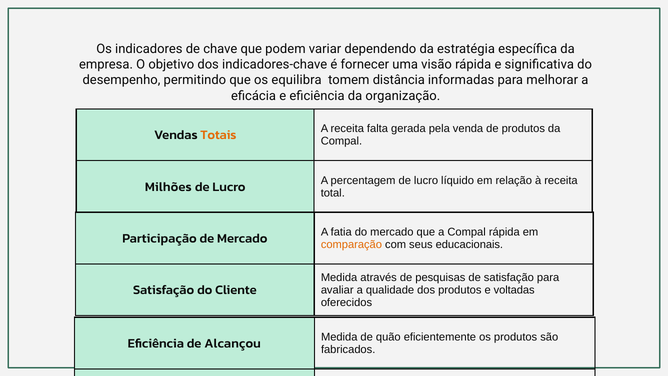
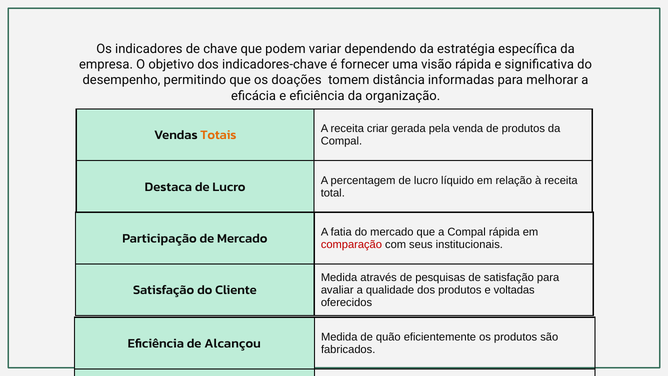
equilibra: equilibra -> doações (297, 80)
falta: falta -> criar (378, 129)
Milhões: Milhões -> Destaca (168, 187)
comparação colour: orange -> red (351, 244)
educacionais: educacionais -> institucionais (469, 244)
